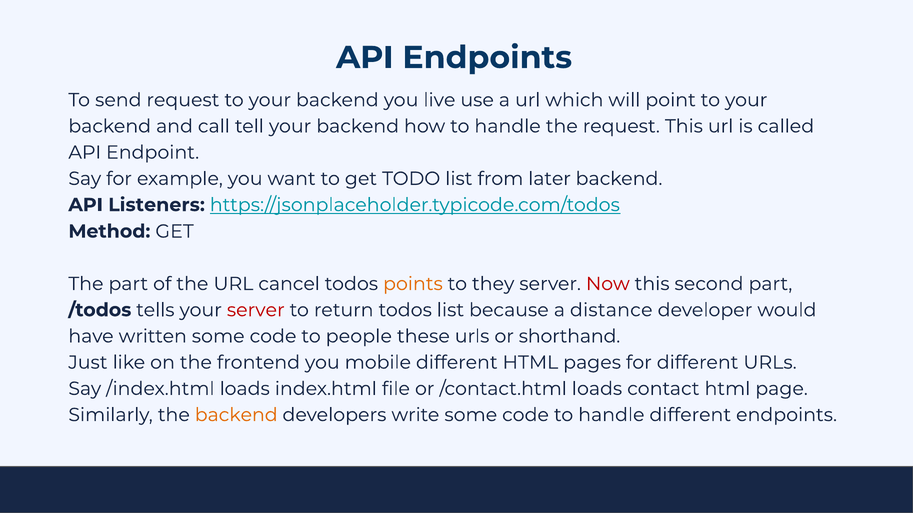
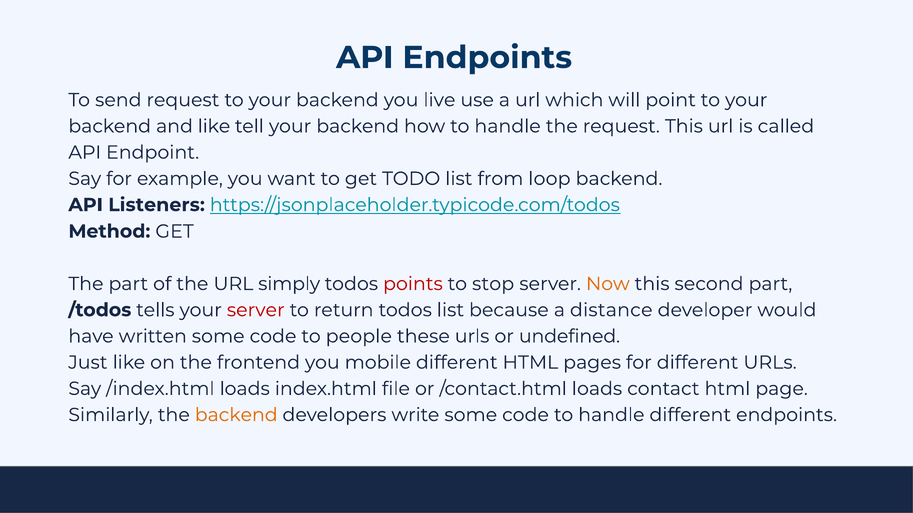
and call: call -> like (214, 126)
later: later -> loop (549, 179)
cancel: cancel -> simply (289, 284)
points colour: orange -> red (413, 284)
they: they -> stop (493, 284)
Now colour: red -> orange (608, 284)
shorthand: shorthand -> undefined (569, 337)
